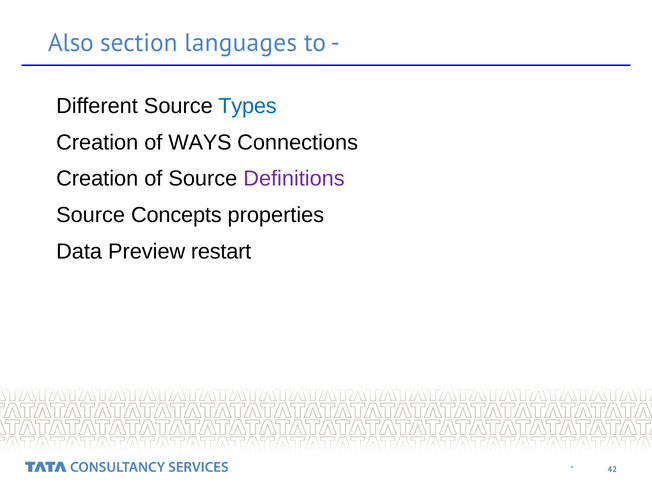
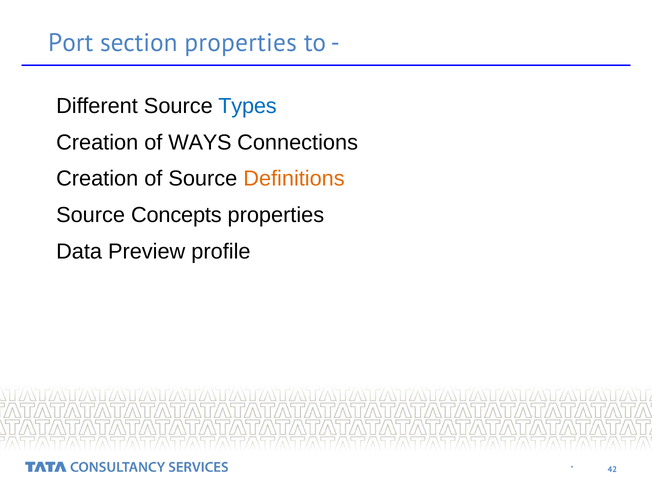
Also: Also -> Port (71, 43)
section languages: languages -> properties (241, 43)
Definitions colour: purple -> orange (294, 179)
restart: restart -> profile (221, 251)
